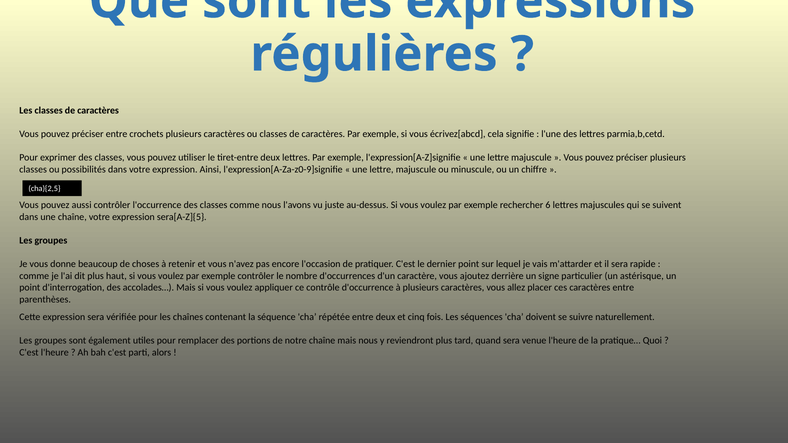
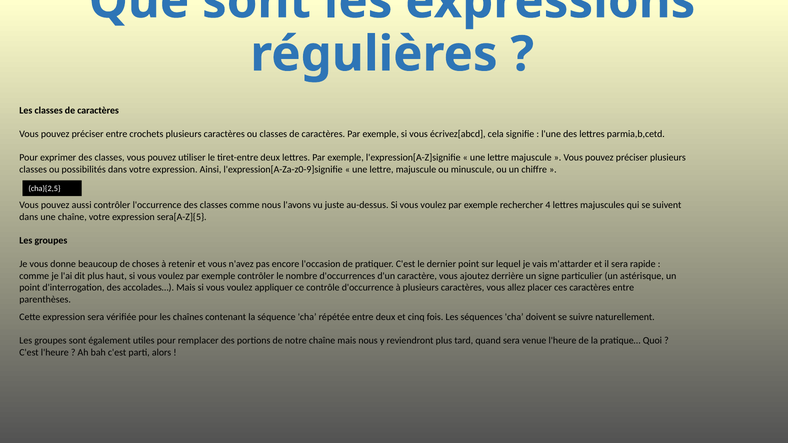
6: 6 -> 4 (548, 205)
